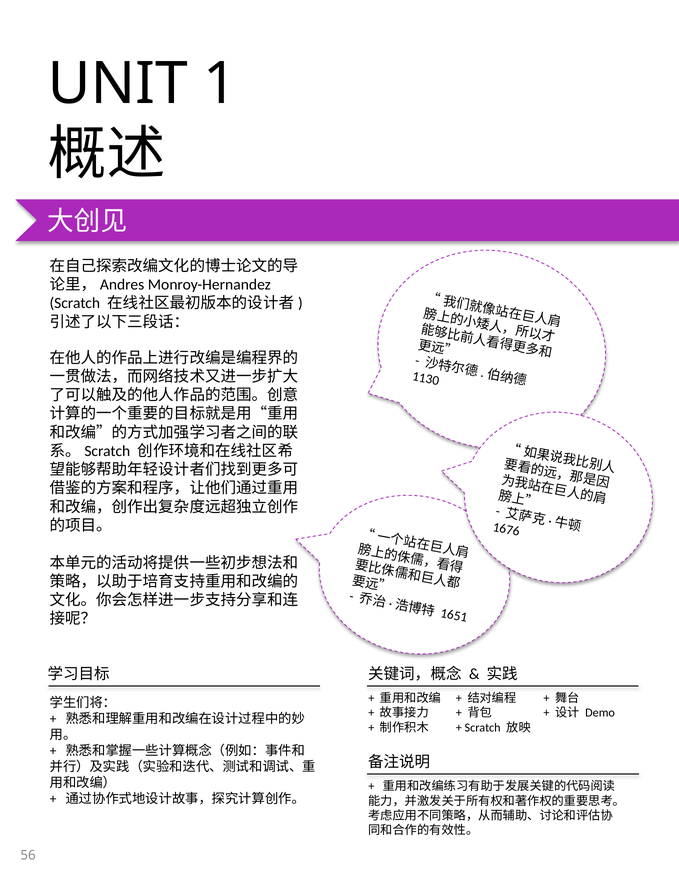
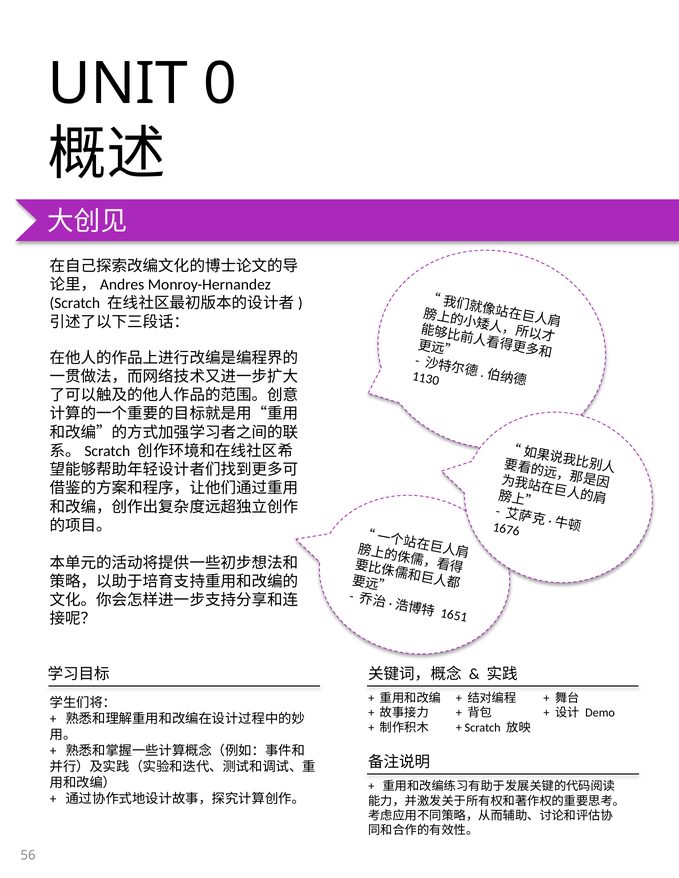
1: 1 -> 0 (220, 84)
